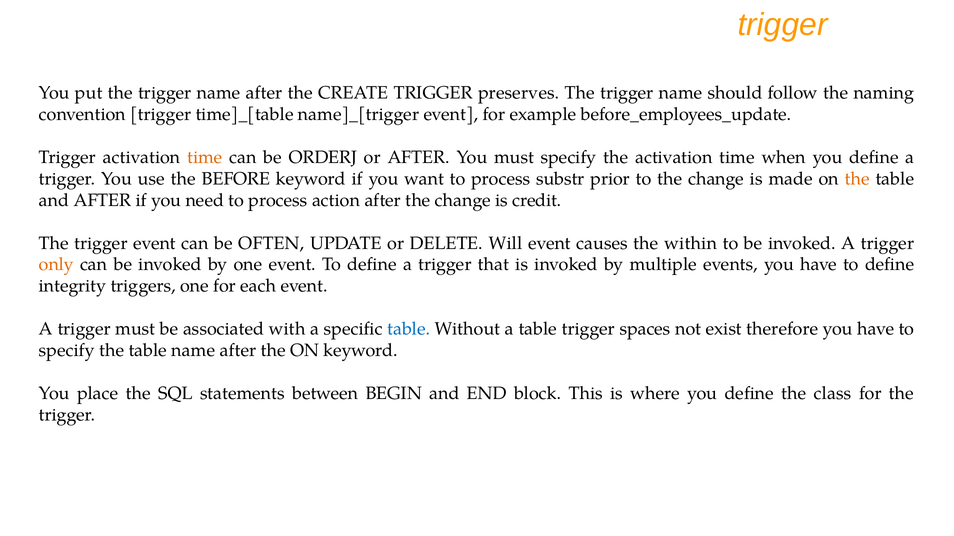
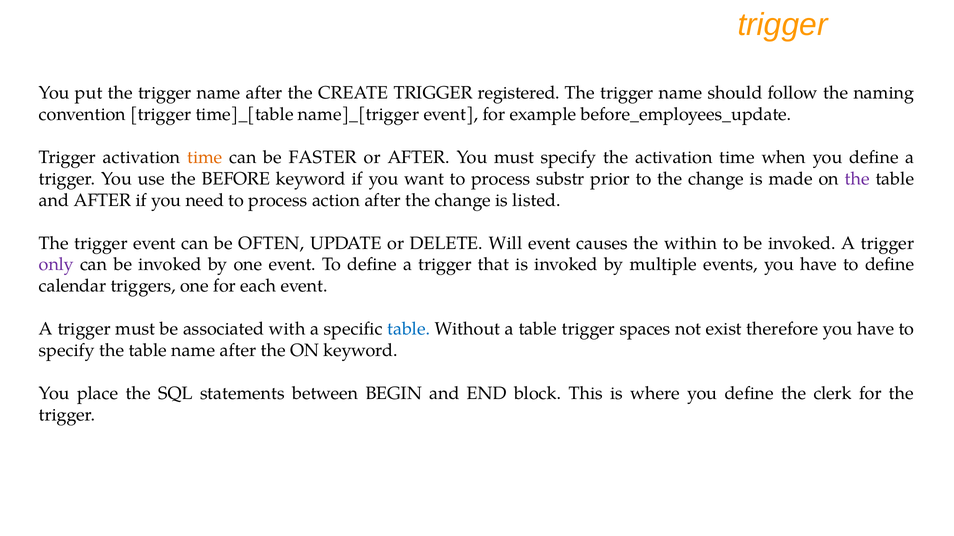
preserves: preserves -> registered (519, 93)
ORDERJ: ORDERJ -> FASTER (323, 158)
the colour: orange -> purple (857, 179)
credit: credit -> listed (537, 200)
only colour: orange -> purple (56, 265)
integrity: integrity -> calendar (73, 286)
class: class -> clerk (833, 394)
